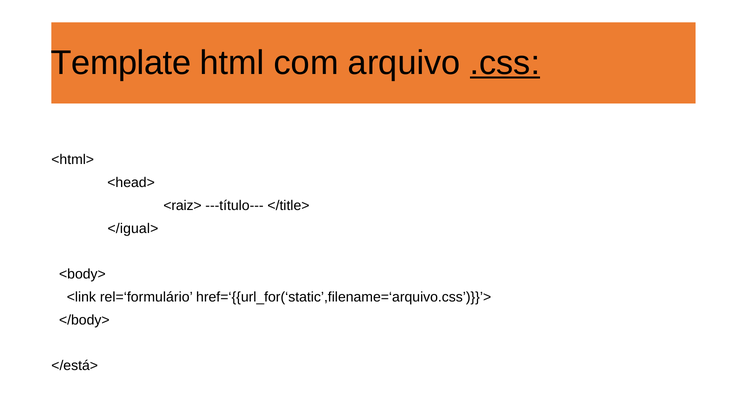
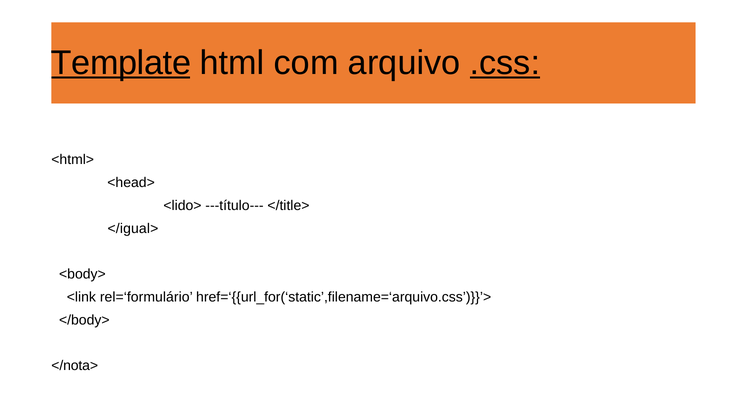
Template underline: none -> present (121, 63)
<raiz>: <raiz> -> <lido> (182, 206)
</está>: </está> -> </nota> (75, 366)
